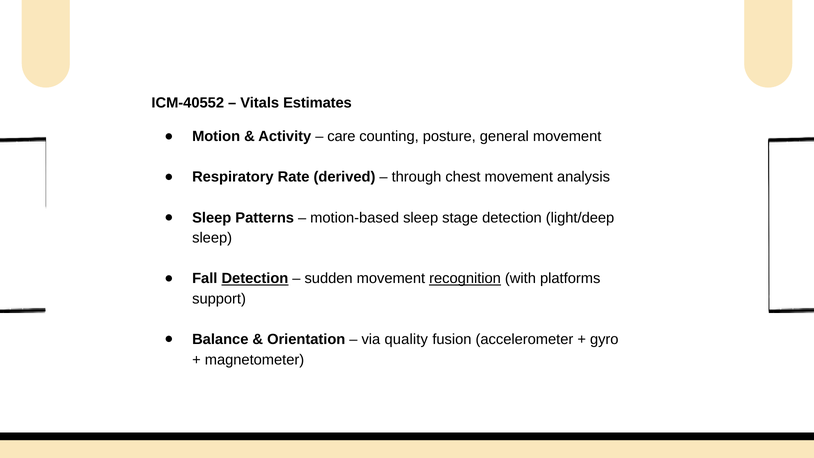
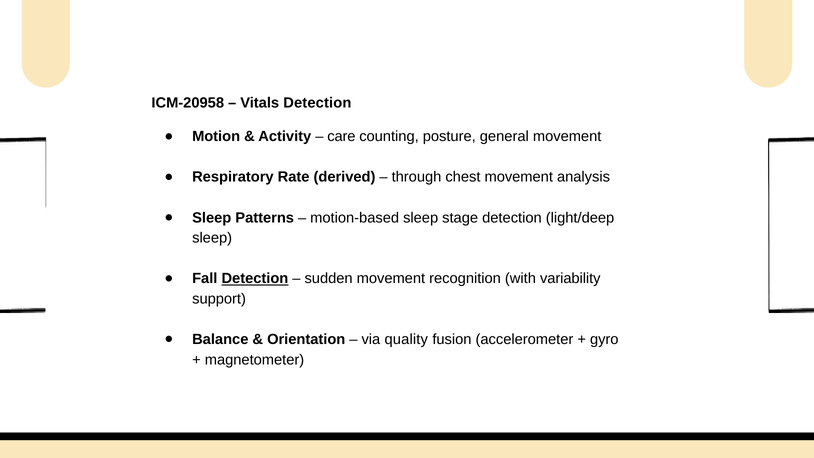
ICM-40552: ICM-40552 -> ICM-20958 (188, 103)
Vitals Estimates: Estimates -> Detection (317, 103)
recognition underline: present -> none (465, 278)
platforms: platforms -> variability (570, 278)
